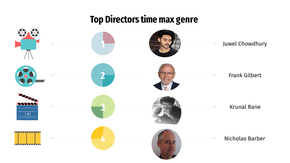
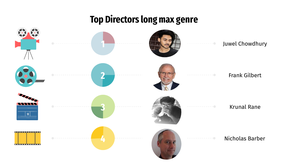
time: time -> long (149, 20)
